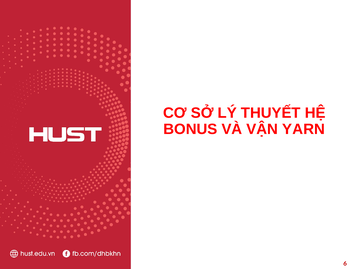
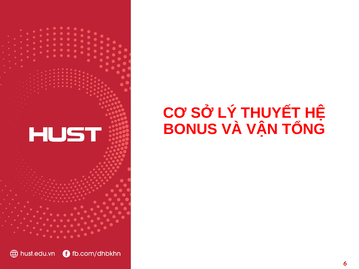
YARN: YARN -> TỔNG (304, 129)
